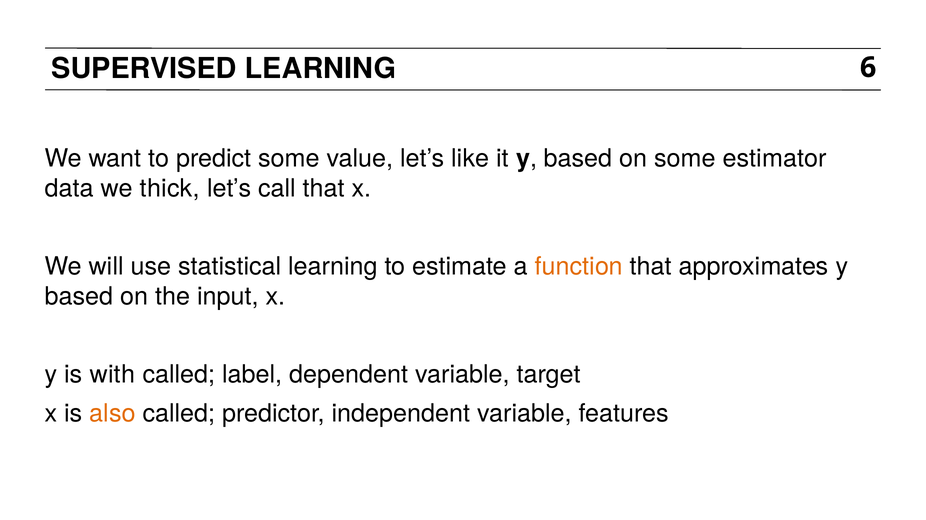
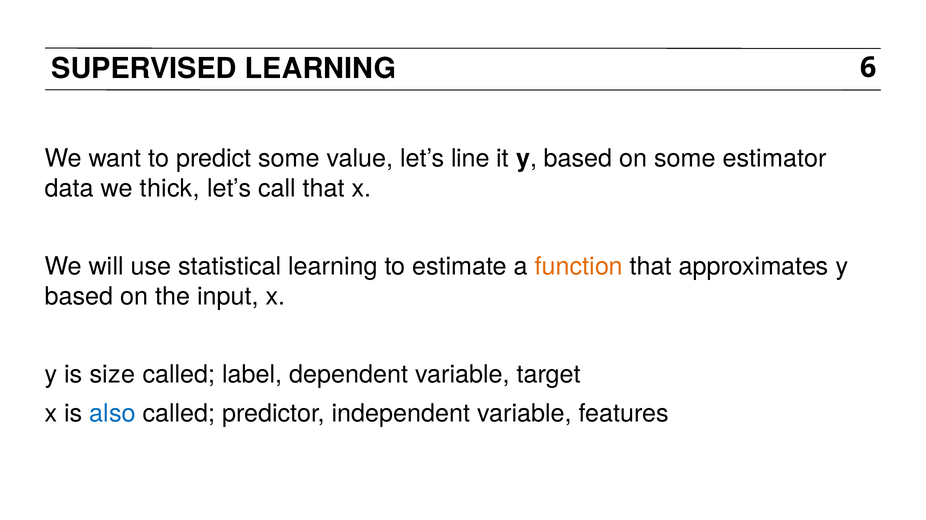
like: like -> line (470, 158)
with: with -> size (112, 374)
also colour: orange -> blue (113, 413)
